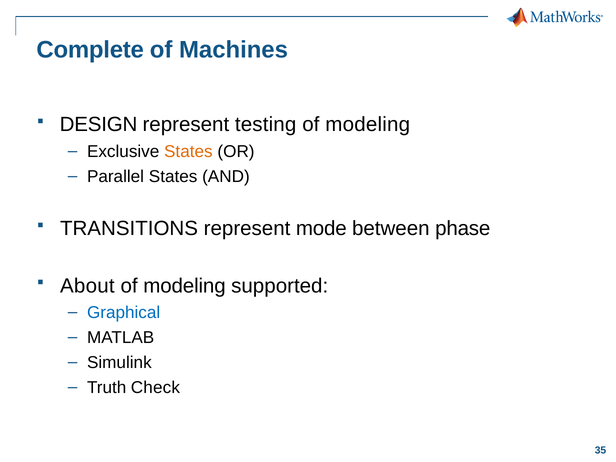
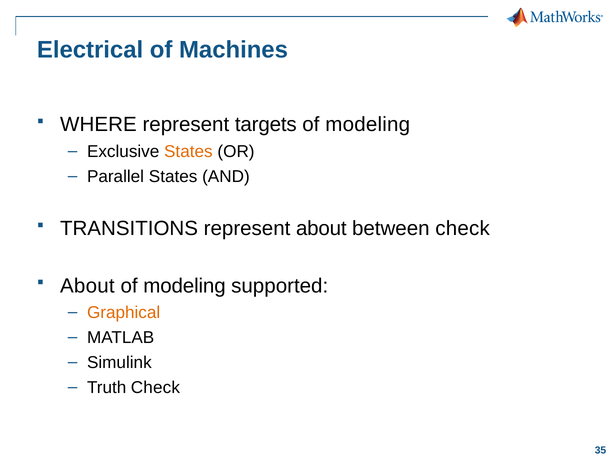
Complete: Complete -> Electrical (90, 50)
DESIGN: DESIGN -> WHERE (98, 125)
testing: testing -> targets (266, 125)
represent mode: mode -> about (321, 228)
between phase: phase -> check (463, 228)
Graphical colour: blue -> orange (124, 313)
